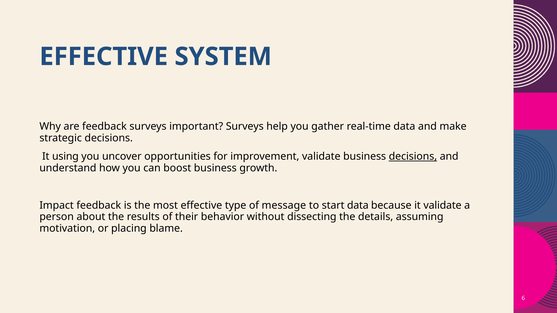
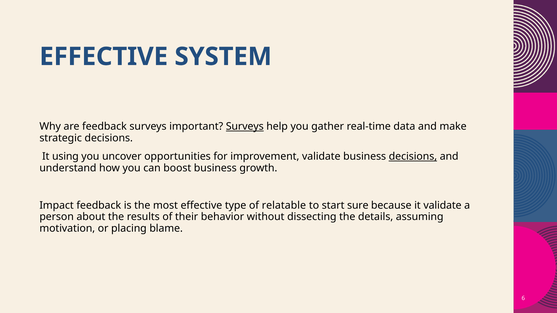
Surveys underline: none -> present (245, 127)
message: message -> relatable (284, 205)
start data: data -> sure (358, 205)
